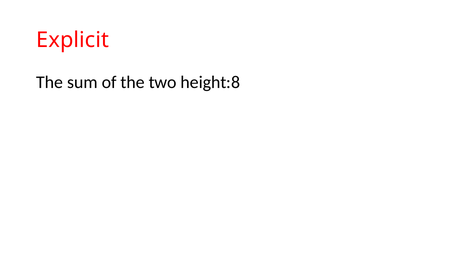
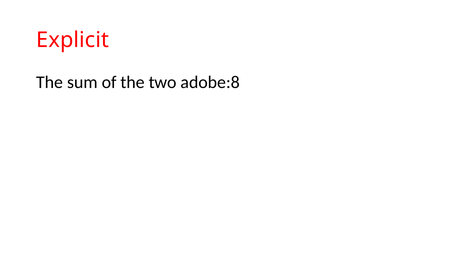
height:8: height:8 -> adobe:8 (210, 82)
